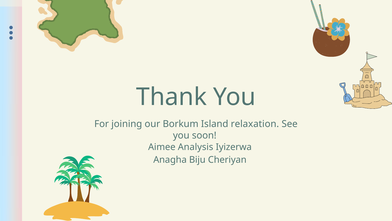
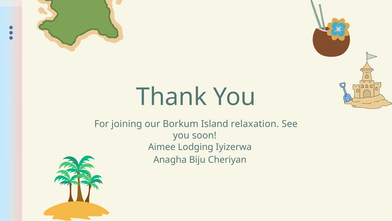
Analysis: Analysis -> Lodging (196, 147)
